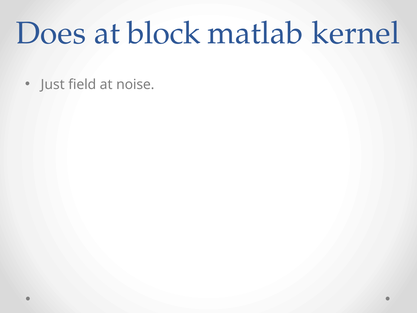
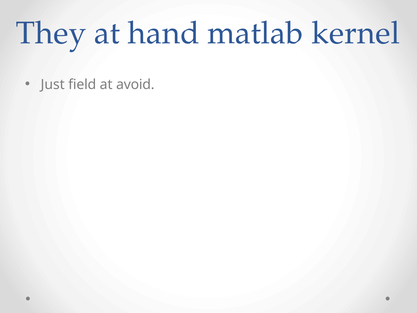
Does: Does -> They (51, 33)
block: block -> hand (164, 33)
noise: noise -> avoid (135, 84)
